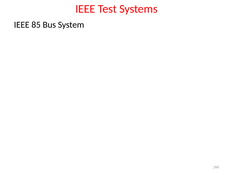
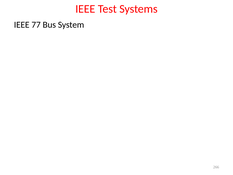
85: 85 -> 77 (36, 25)
